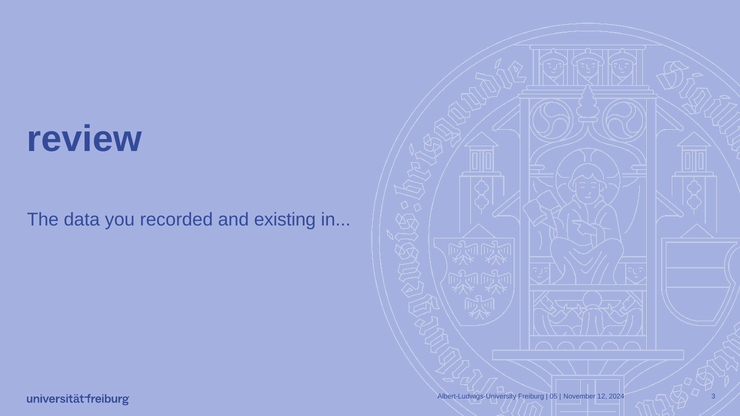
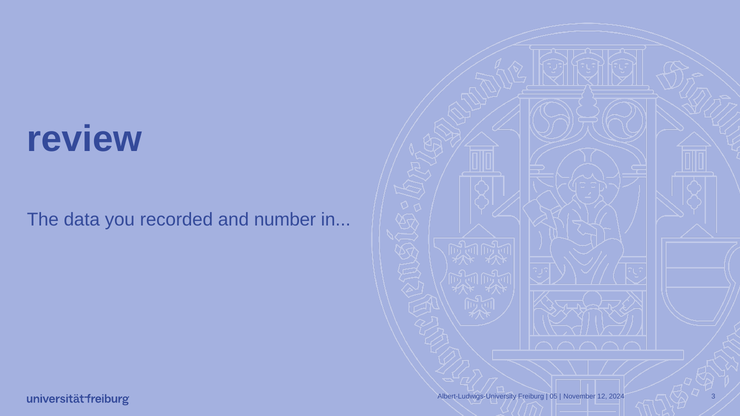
existing: existing -> number (285, 220)
